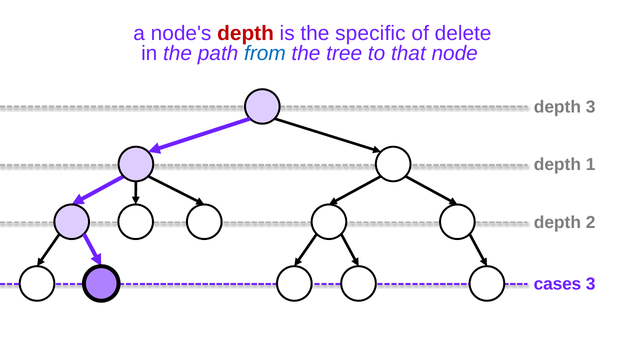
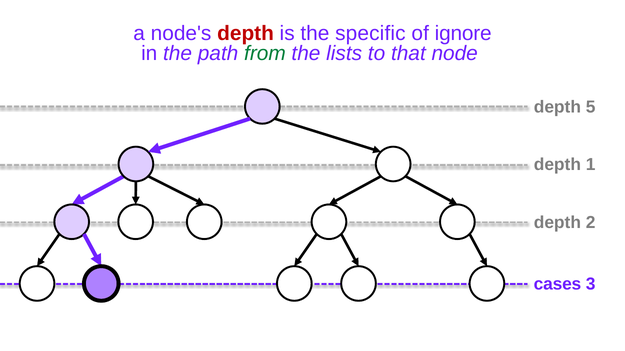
delete: delete -> ignore (463, 34)
from colour: blue -> green (265, 54)
tree: tree -> lists (344, 54)
depth 3: 3 -> 5 (591, 107)
